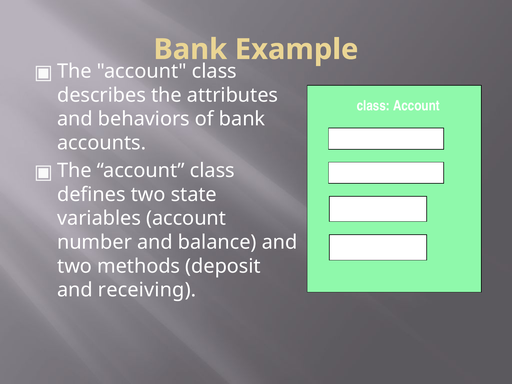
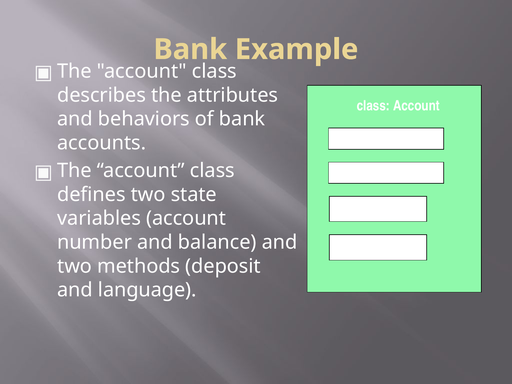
receiving: receiving -> language (147, 290)
